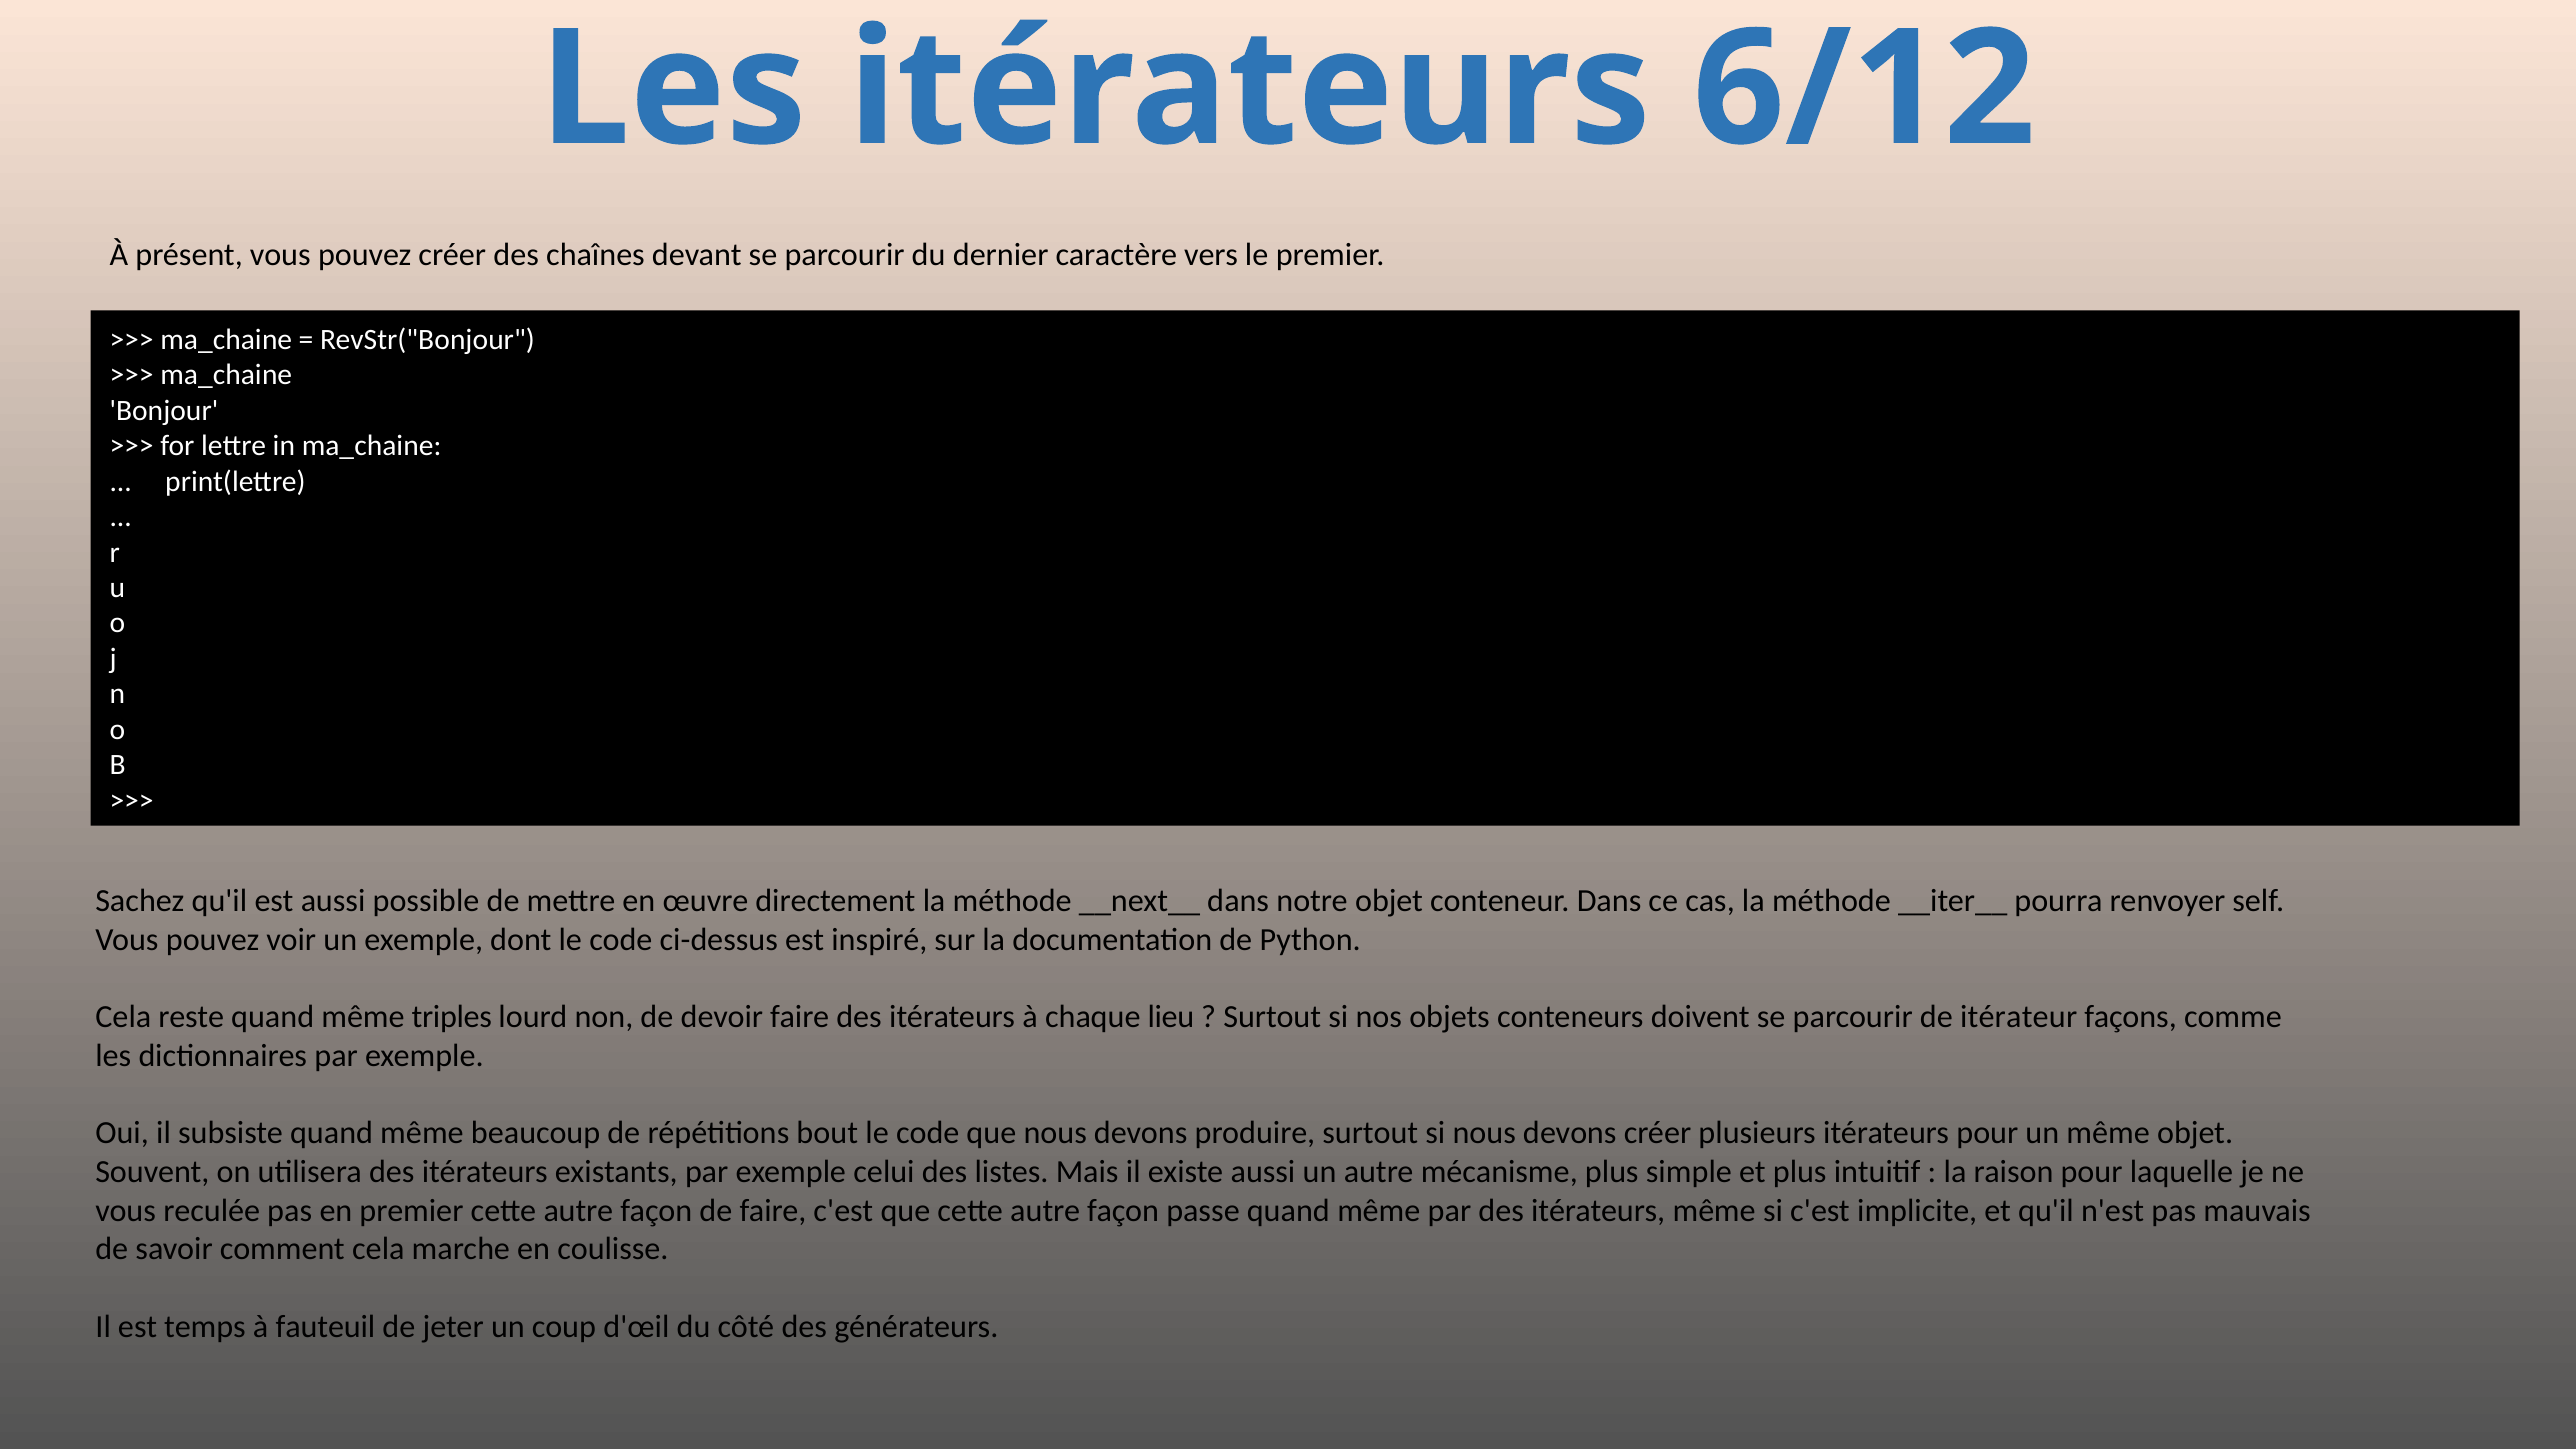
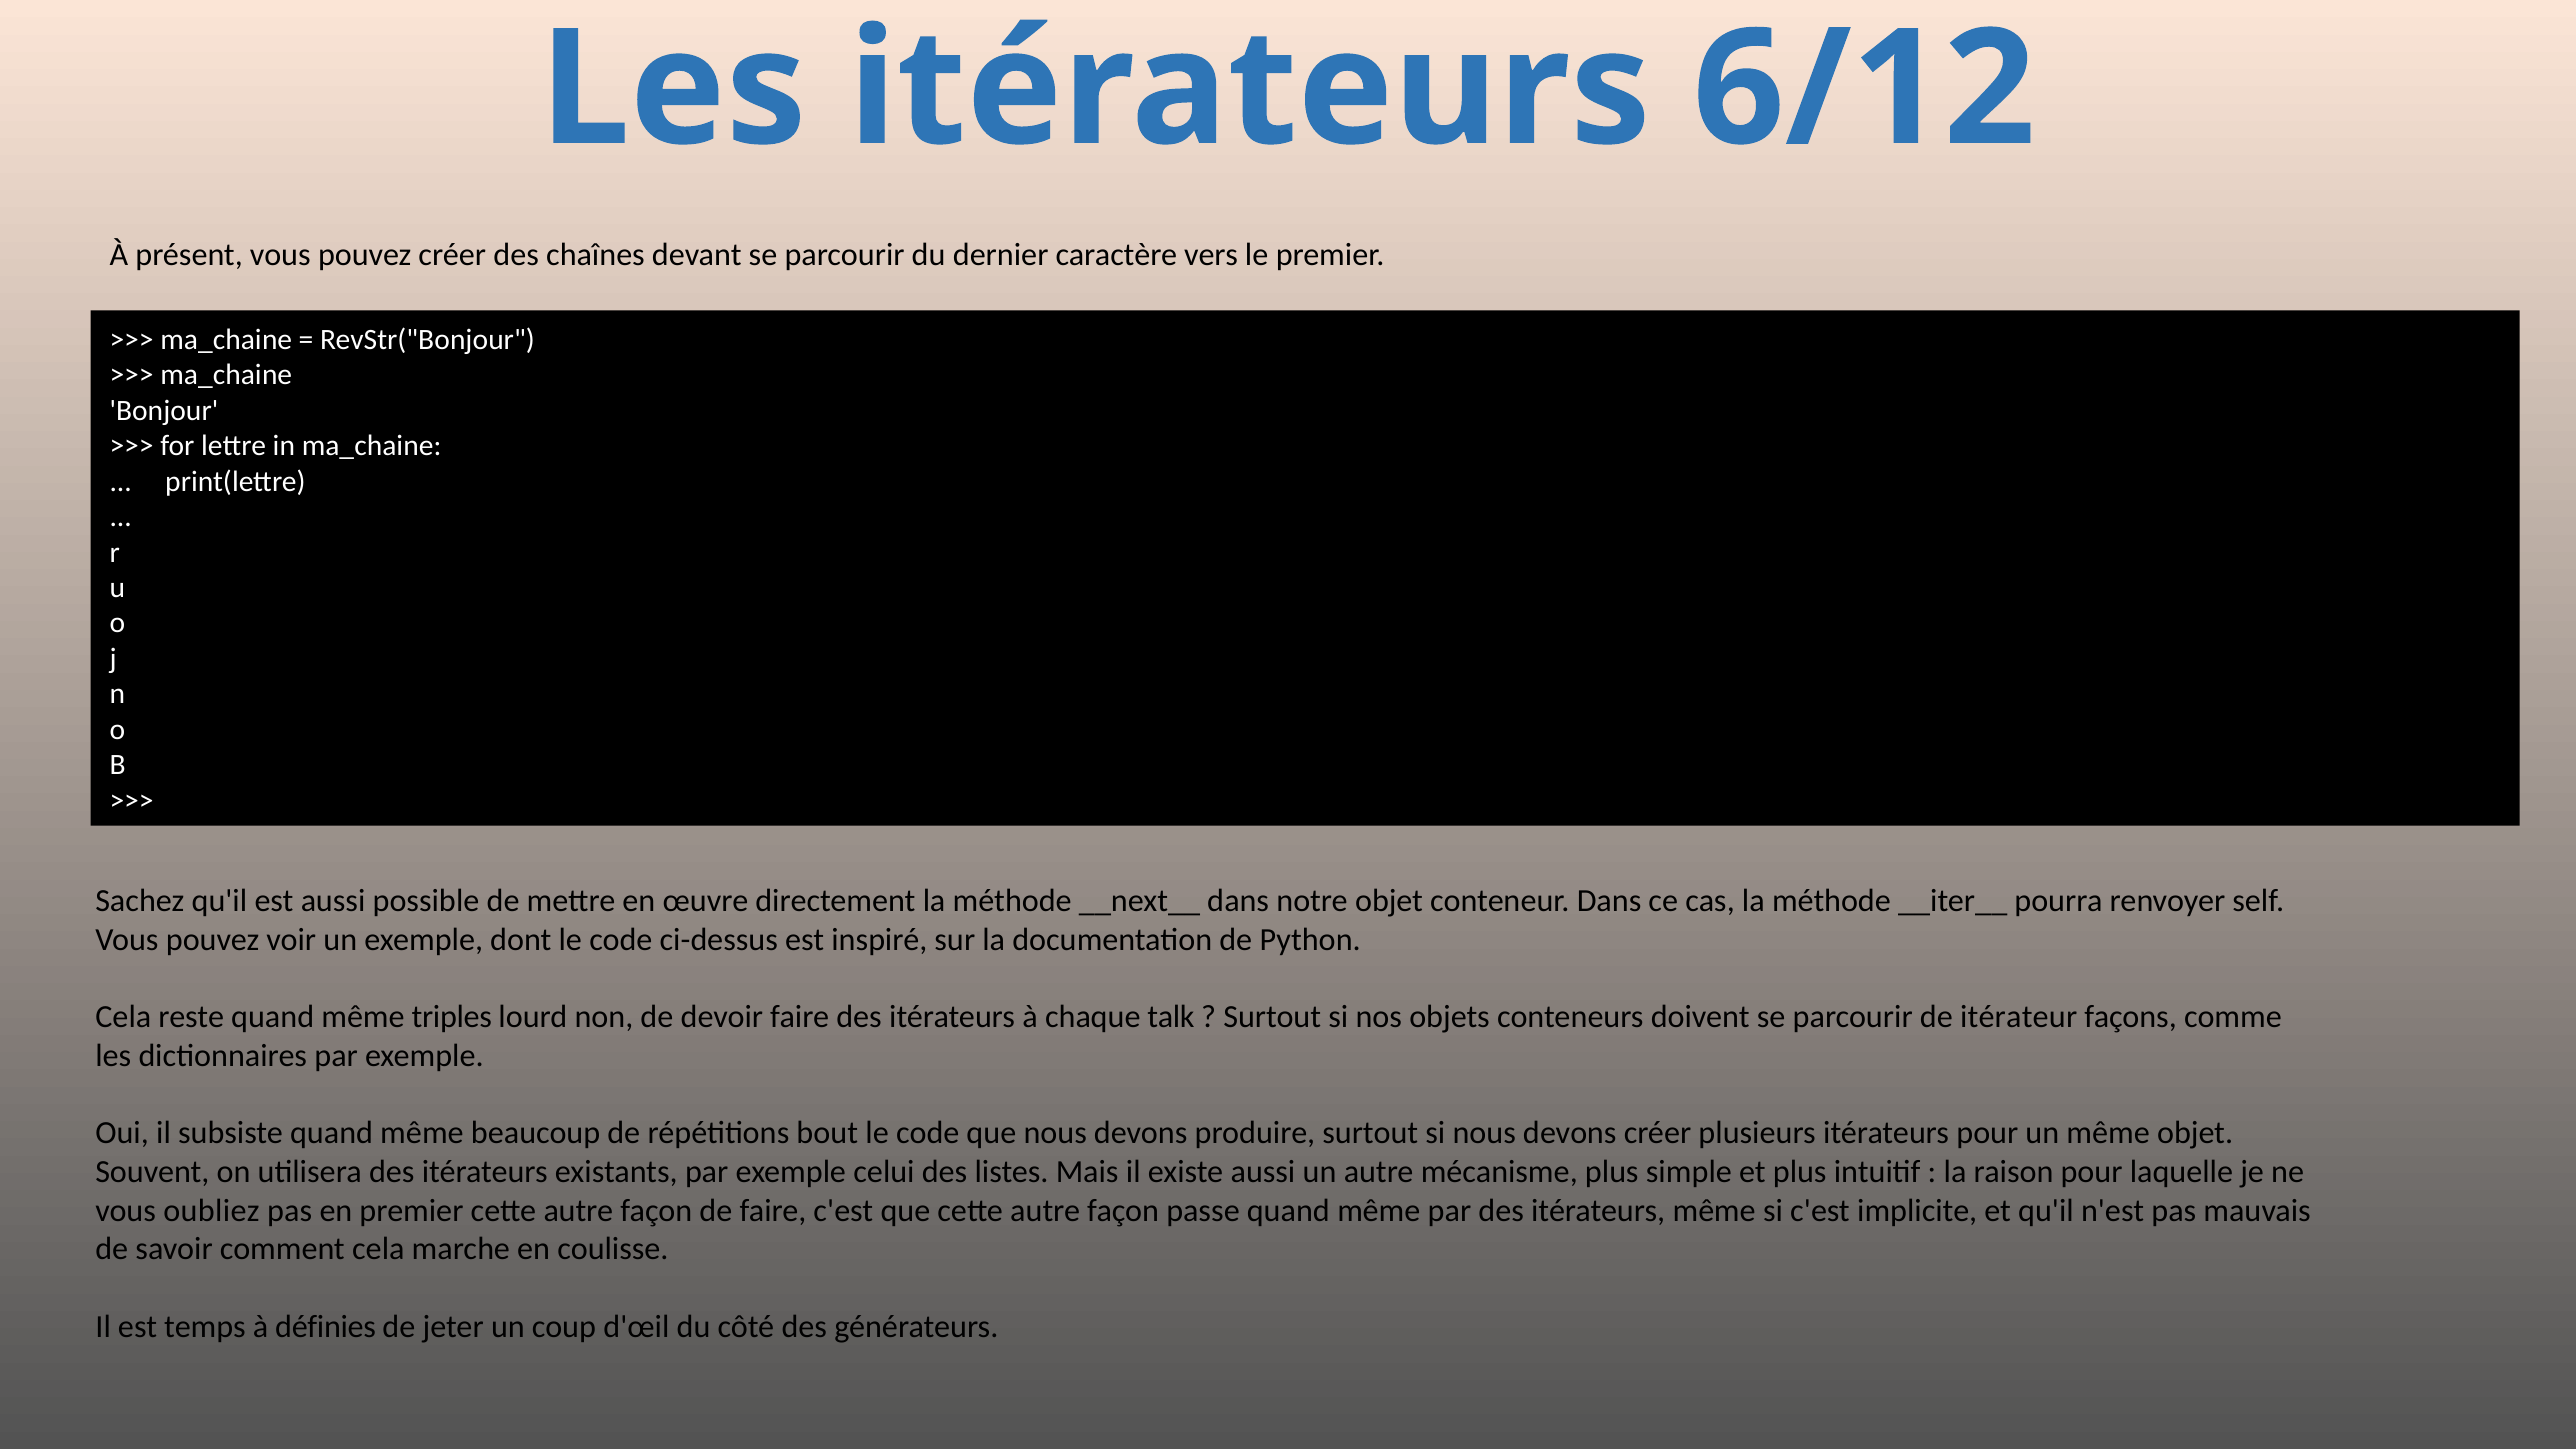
lieu: lieu -> talk (1171, 1017)
reculée: reculée -> oubliez (211, 1210)
fauteuil: fauteuil -> définies (326, 1326)
